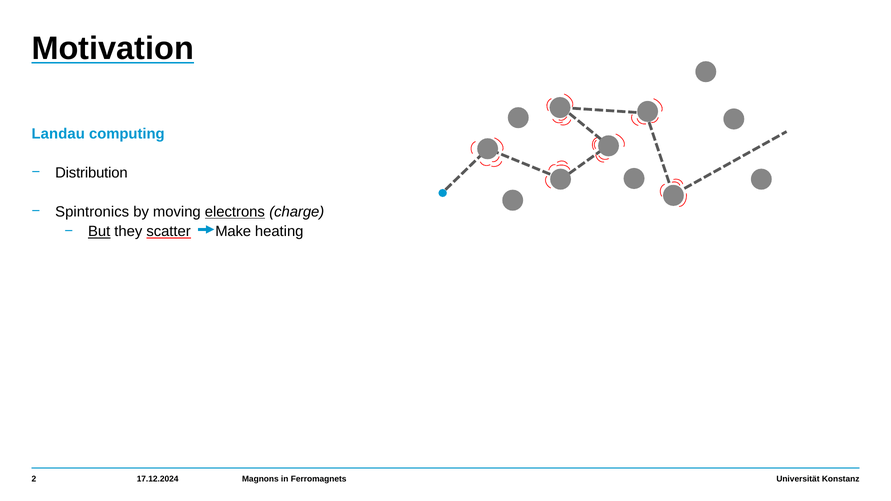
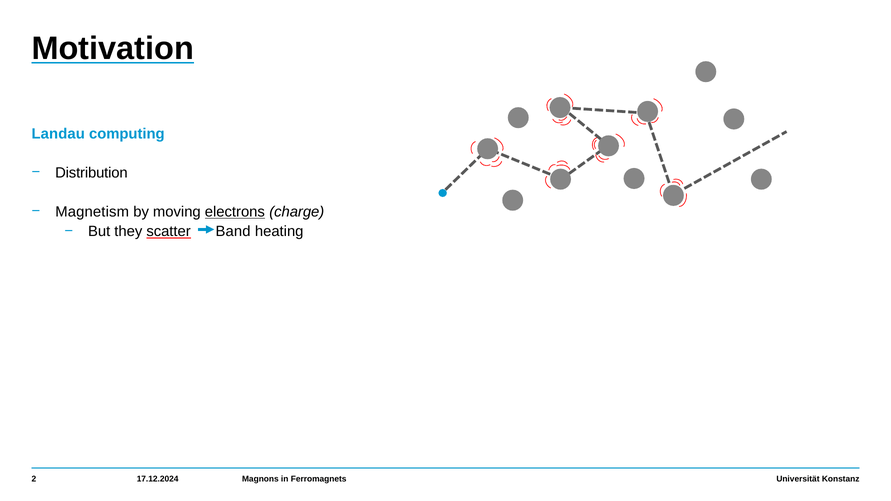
Spintronics: Spintronics -> Magnetism (92, 212)
But underline: present -> none (99, 232)
Make: Make -> Band (233, 232)
